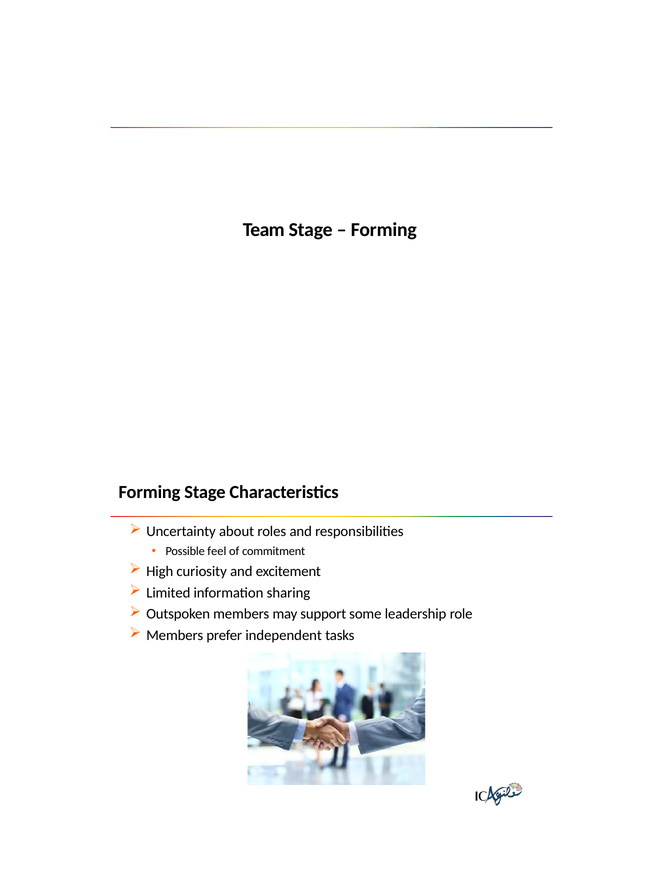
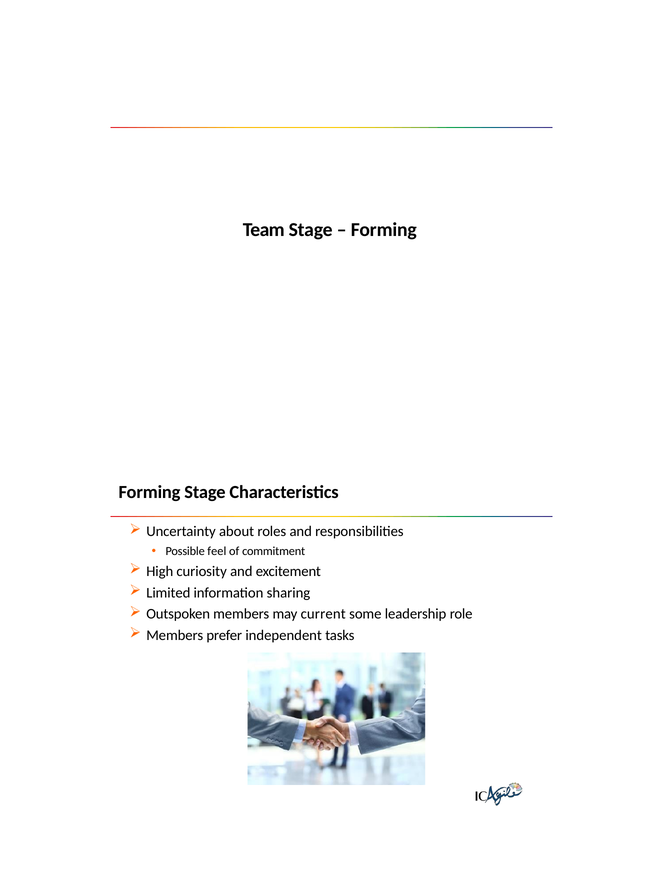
support: support -> current (323, 614)
